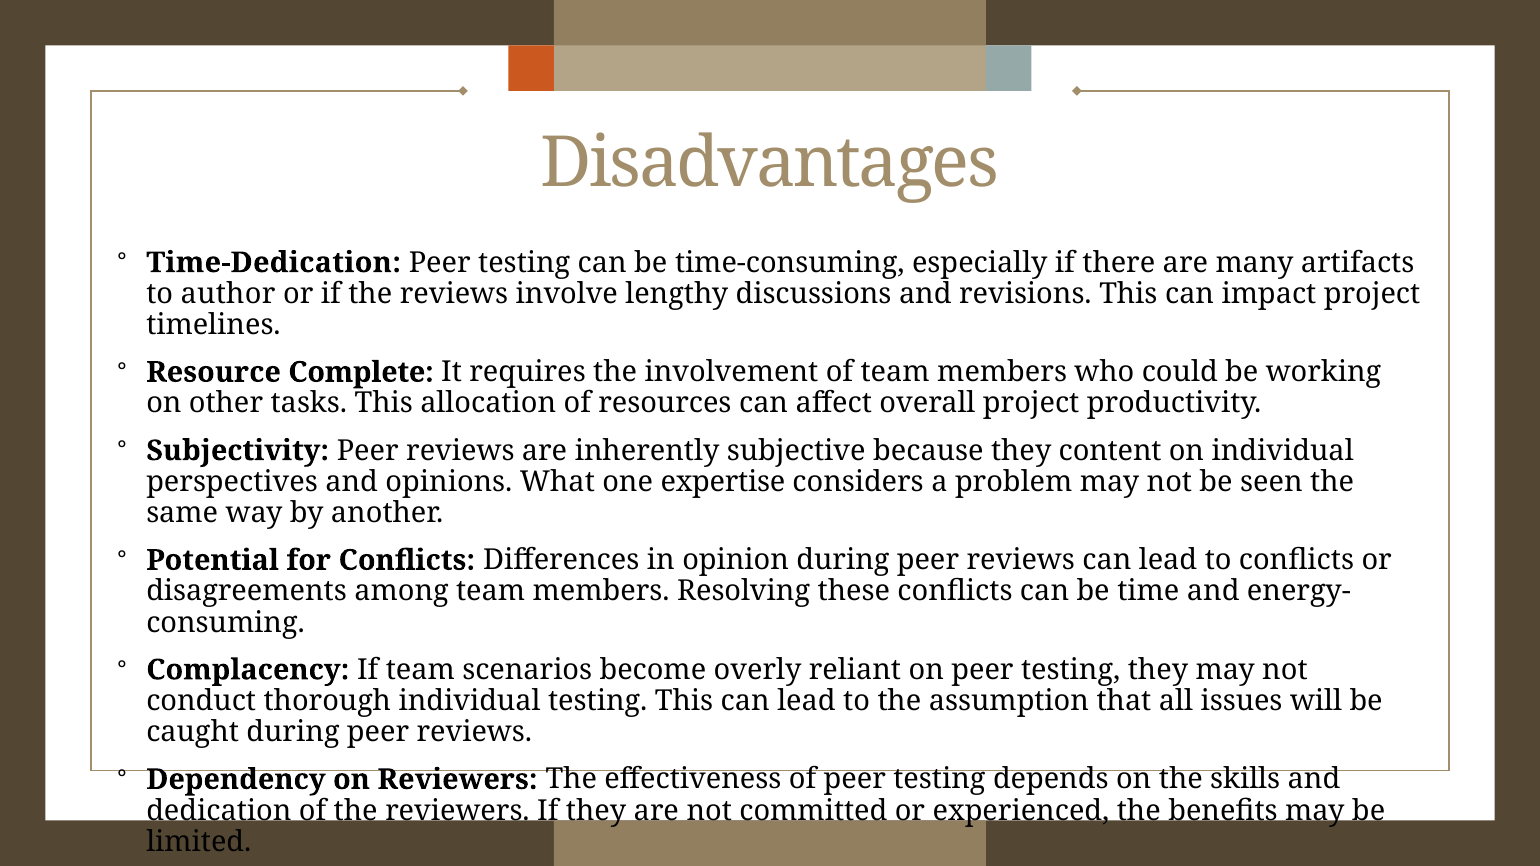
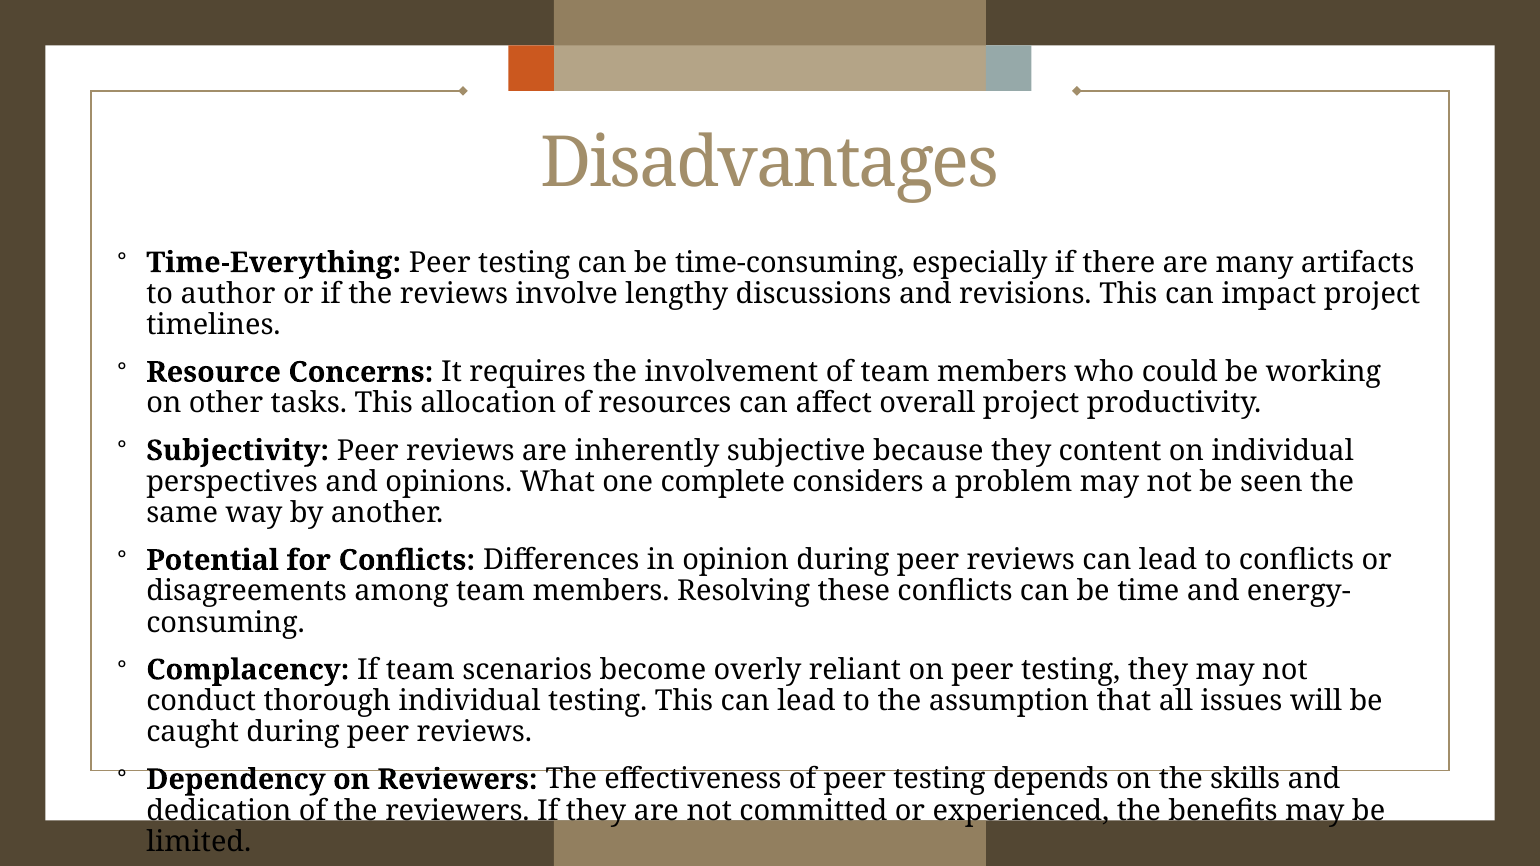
Time-Dedication: Time-Dedication -> Time-Everything (274, 263)
Complete: Complete -> Concerns (361, 372)
expertise: expertise -> complete (723, 482)
